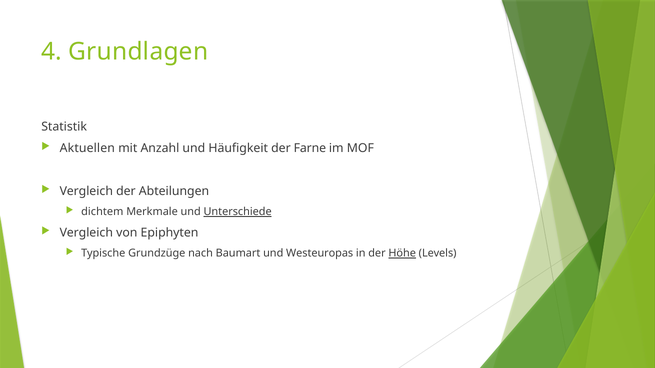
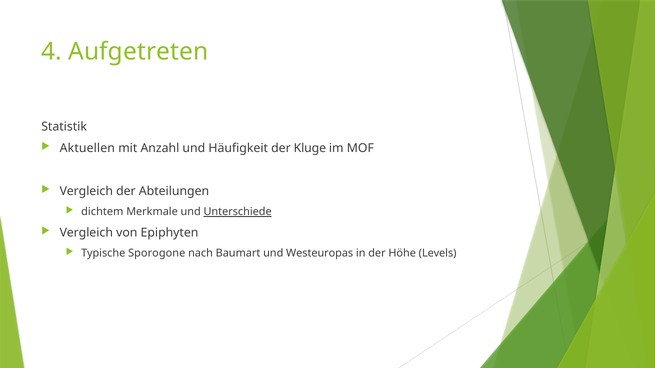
Grundlagen: Grundlagen -> Aufgetreten (138, 52)
Farne: Farne -> Kluge (310, 148)
Grundzüge: Grundzüge -> Sporogone (157, 254)
Höhe underline: present -> none (402, 254)
